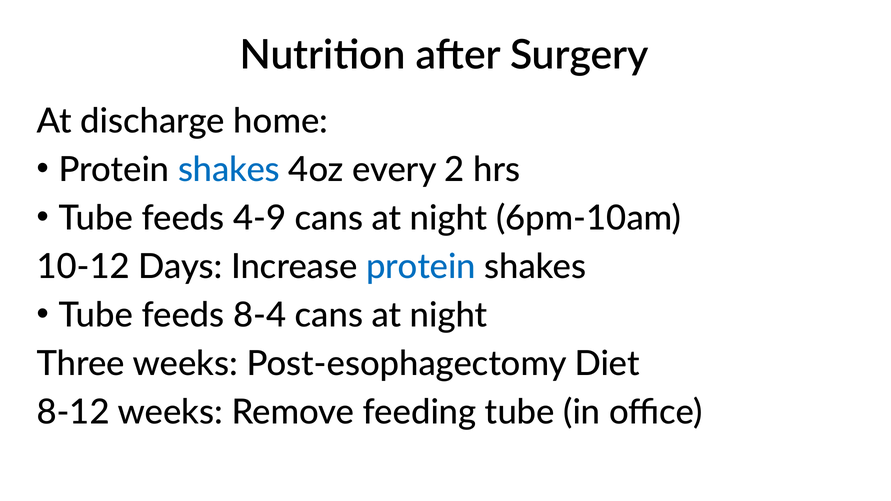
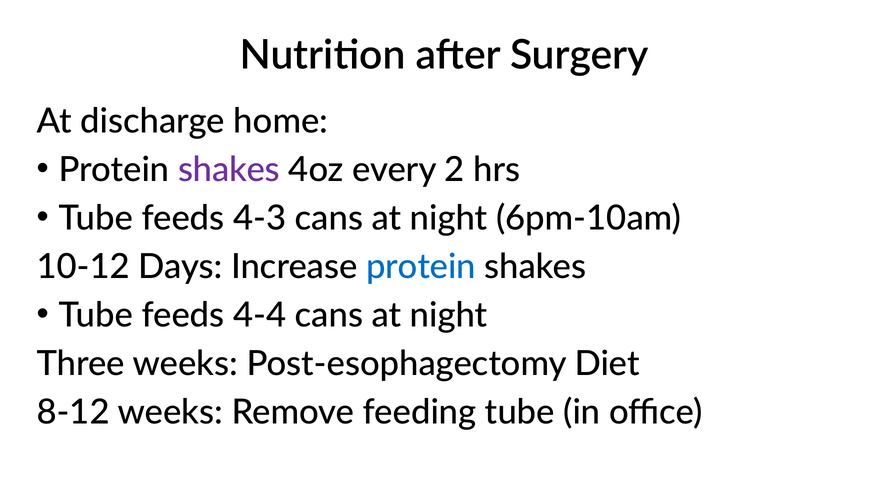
shakes colour: blue -> purple (229, 170)
4-9: 4-9 -> 4-3 (260, 218)
8-4: 8-4 -> 4-4 (260, 315)
